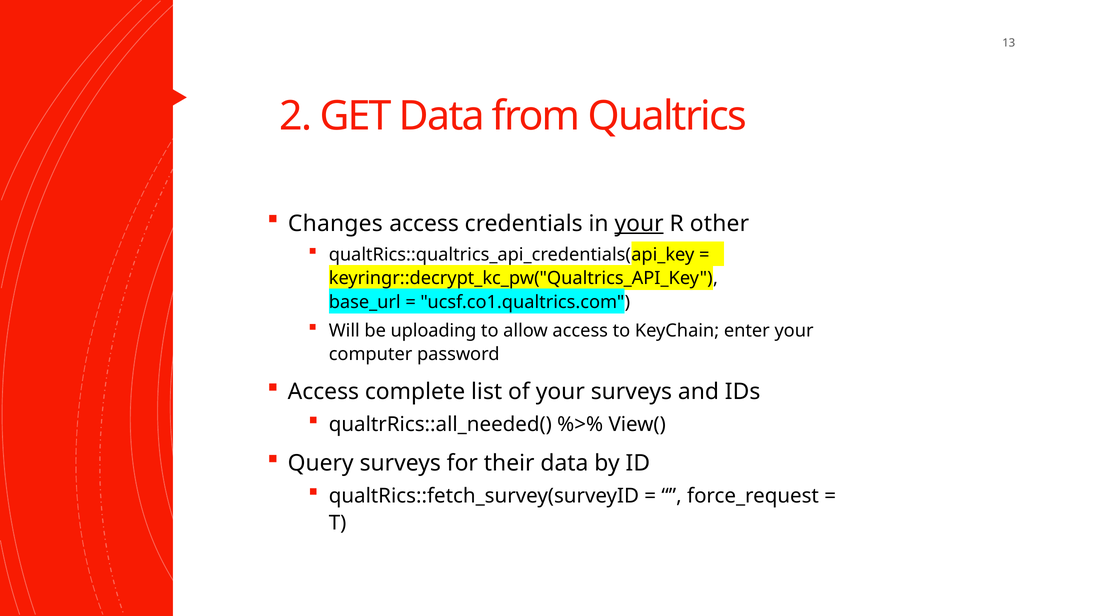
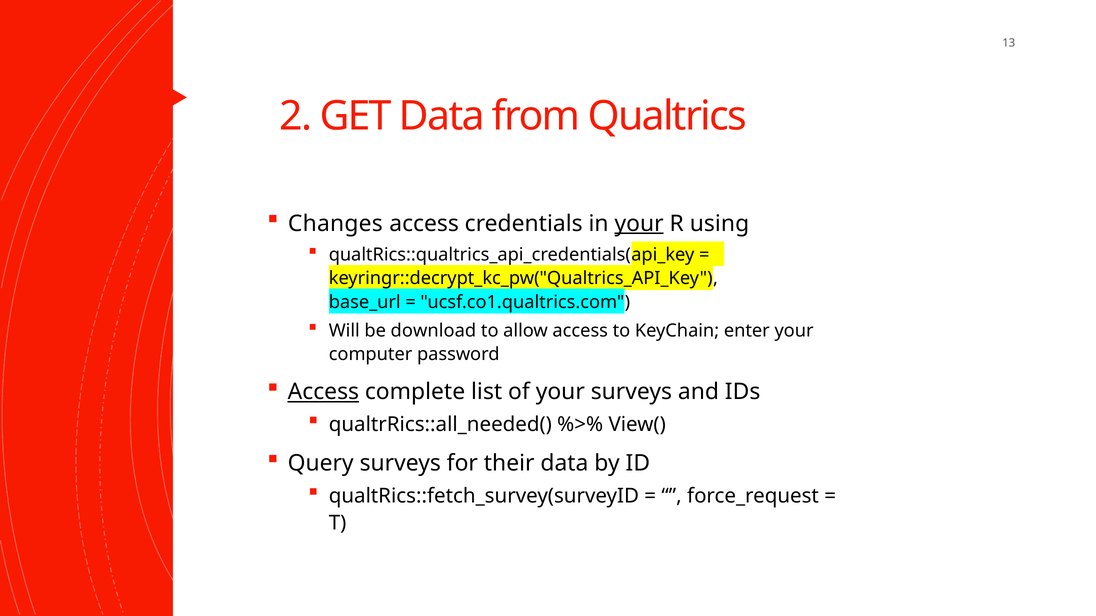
other: other -> using (720, 224)
uploading: uploading -> download (433, 331)
Access underline: none -> present (323, 392)
